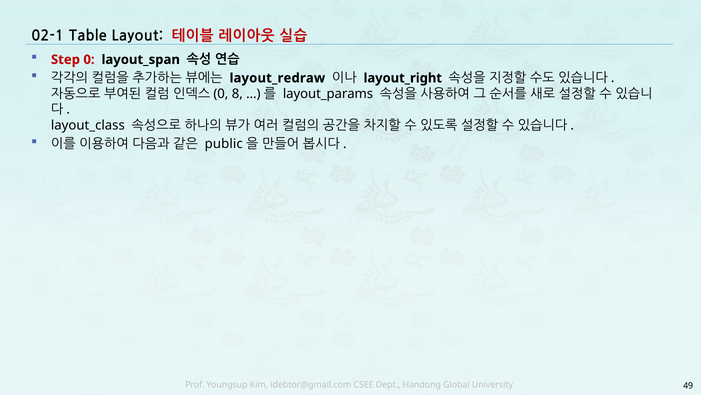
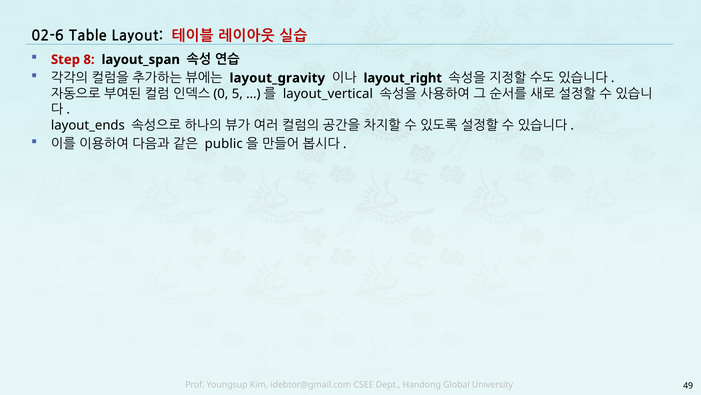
02-1: 02-1 -> 02-6 (48, 36)
Step 0: 0 -> 8 (89, 59)
layout_redraw: layout_redraw -> layout_gravity (277, 78)
8: 8 -> 5 (237, 94)
layout_params: layout_params -> layout_vertical (328, 94)
layout_class: layout_class -> layout_ends (88, 125)
